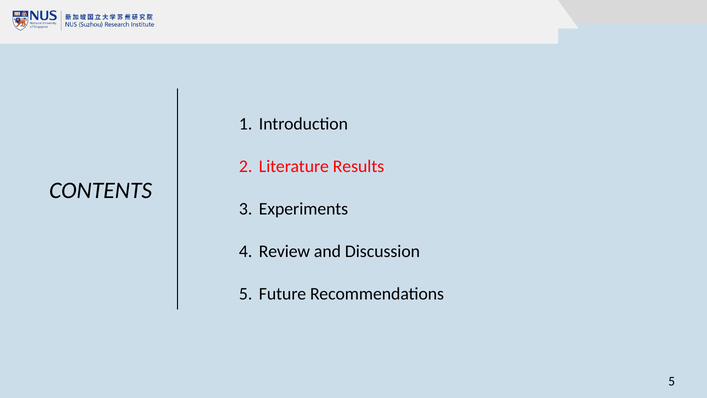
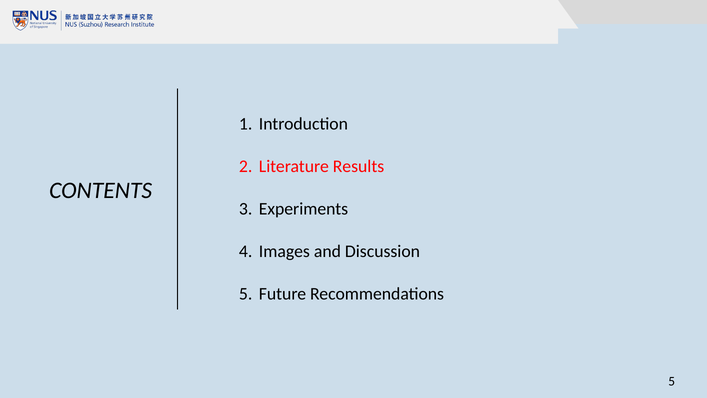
Review: Review -> Images (284, 251)
